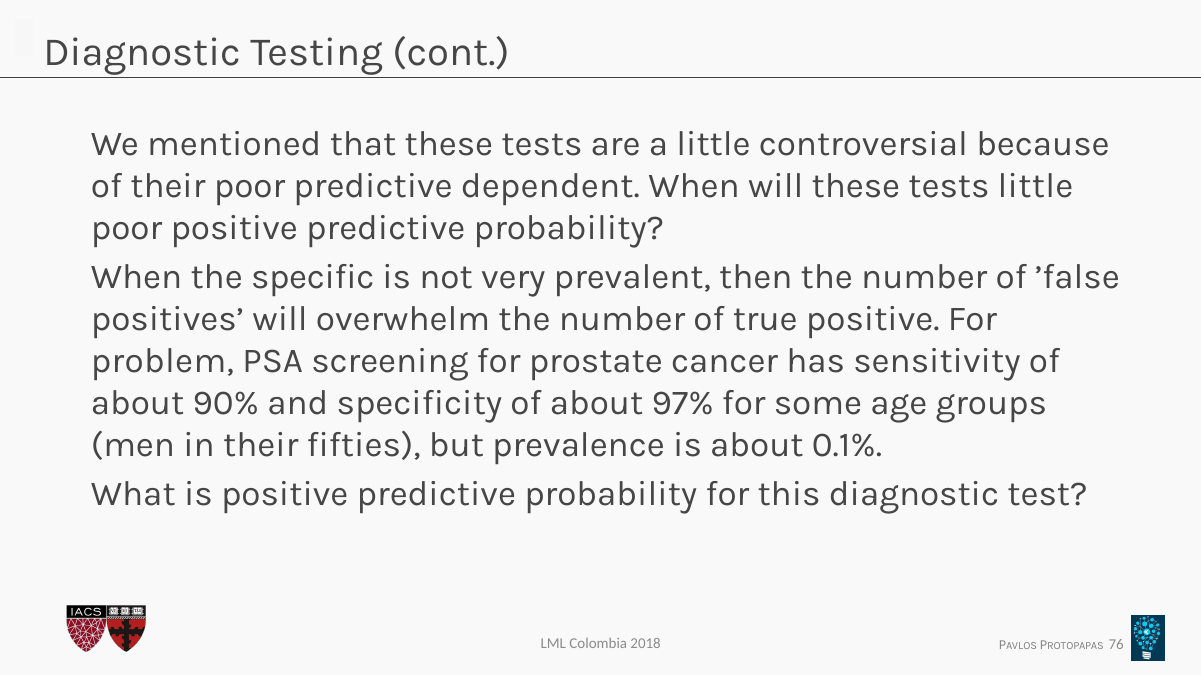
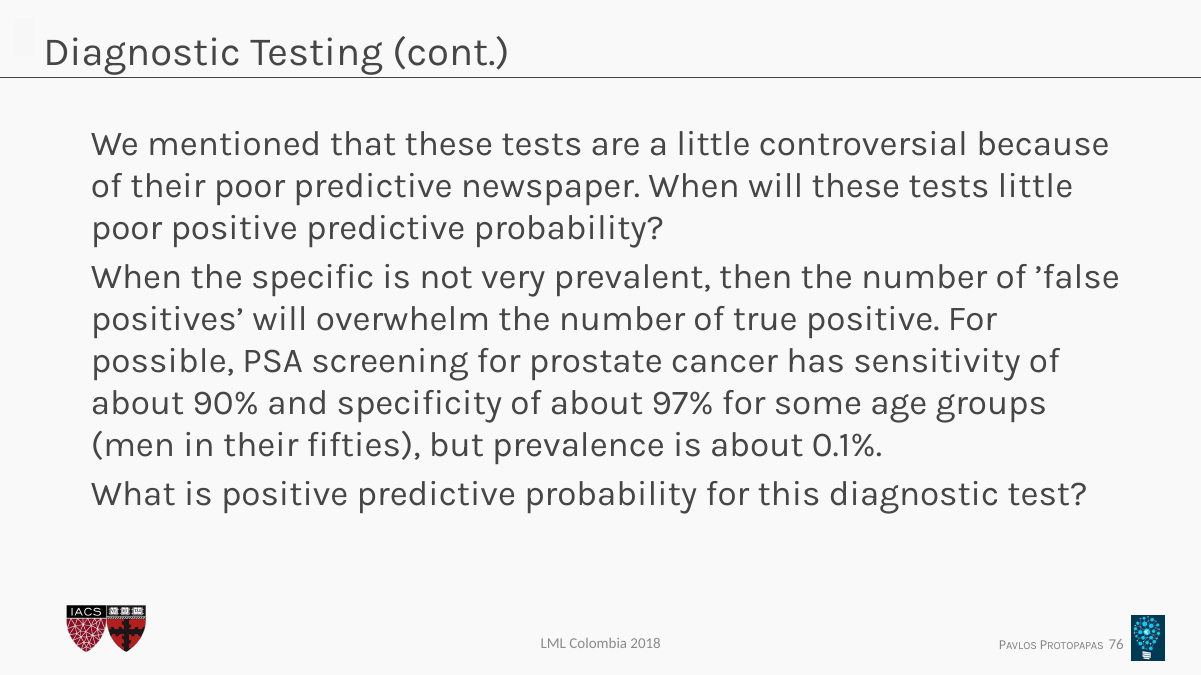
dependent: dependent -> newspaper (551, 186)
problem: problem -> possible (163, 361)
